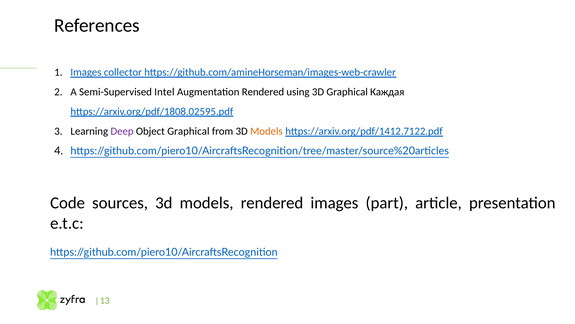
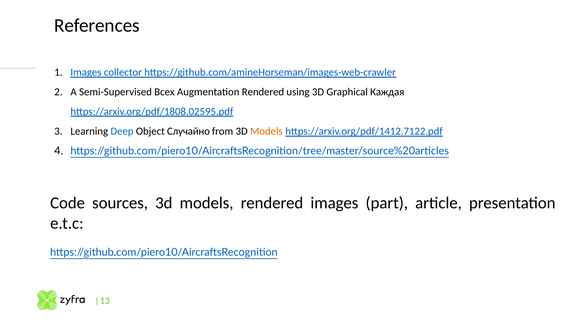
Intel: Intel -> Всех (164, 92)
Deep colour: purple -> blue (122, 131)
Object Graphical: Graphical -> Случайно (188, 131)
